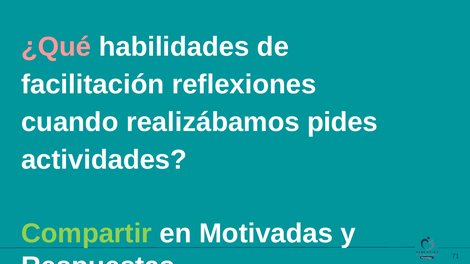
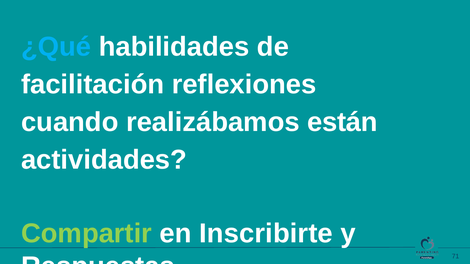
¿Qué colour: pink -> light blue (56, 47)
pides: pides -> están (342, 122)
Motivadas: Motivadas -> Inscribirte (266, 234)
